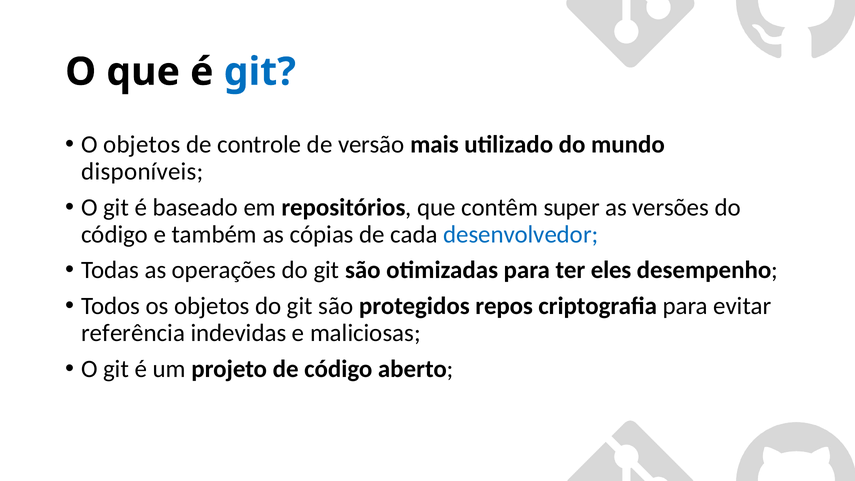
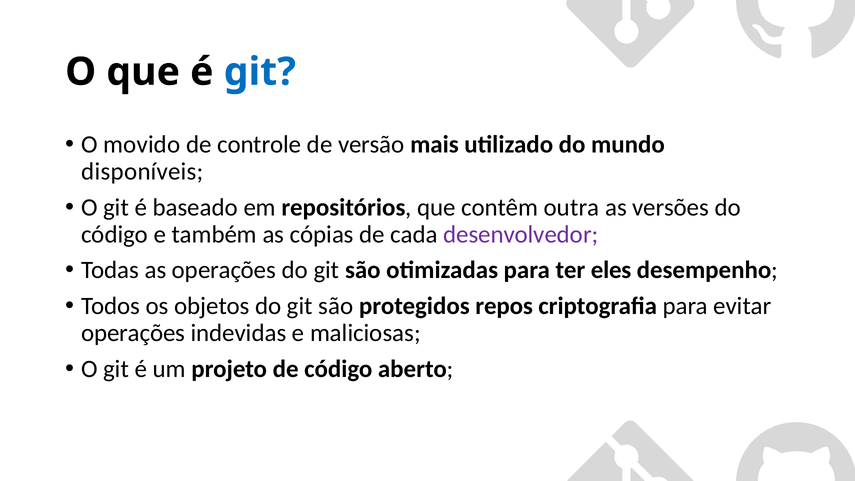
O objetos: objetos -> movido (142, 145)
super: super -> outra (571, 207)
desenvolvedor colour: blue -> purple (521, 234)
referência: referência -> operações (133, 333)
